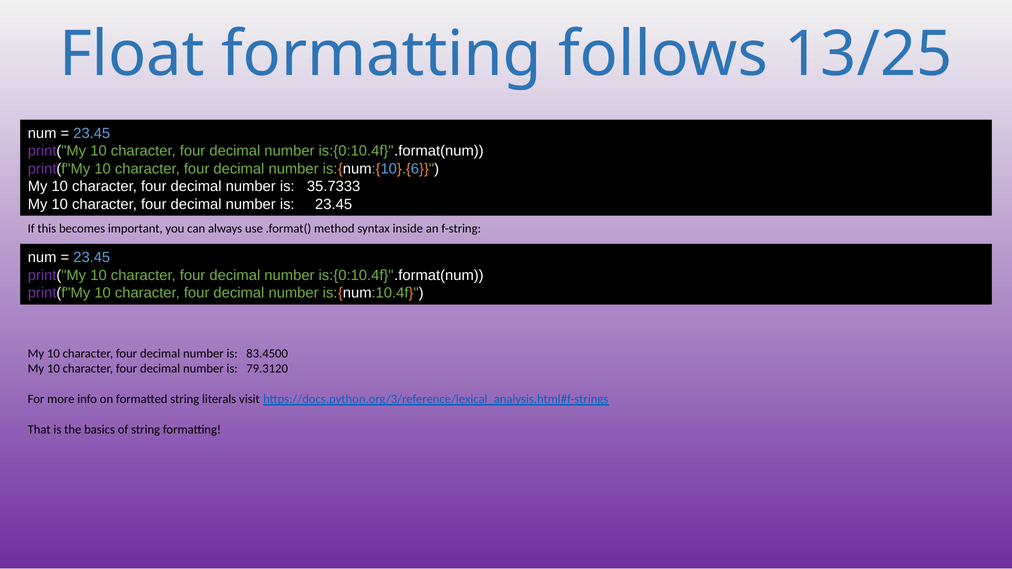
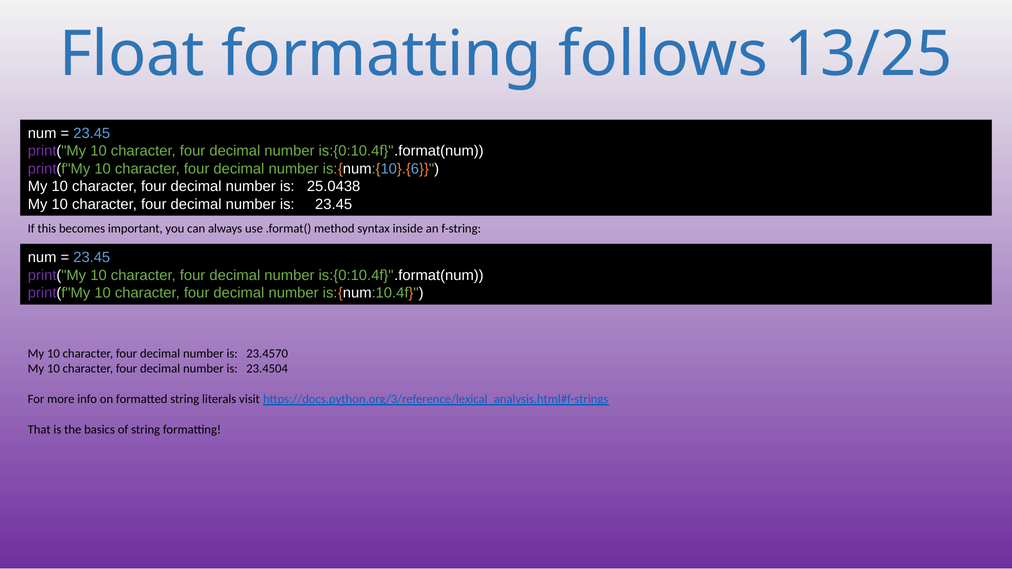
35.7333: 35.7333 -> 25.0438 (334, 187)
83.4500: 83.4500 -> 23.4570 (267, 354)
79.3120: 79.3120 -> 23.4504 (267, 369)
